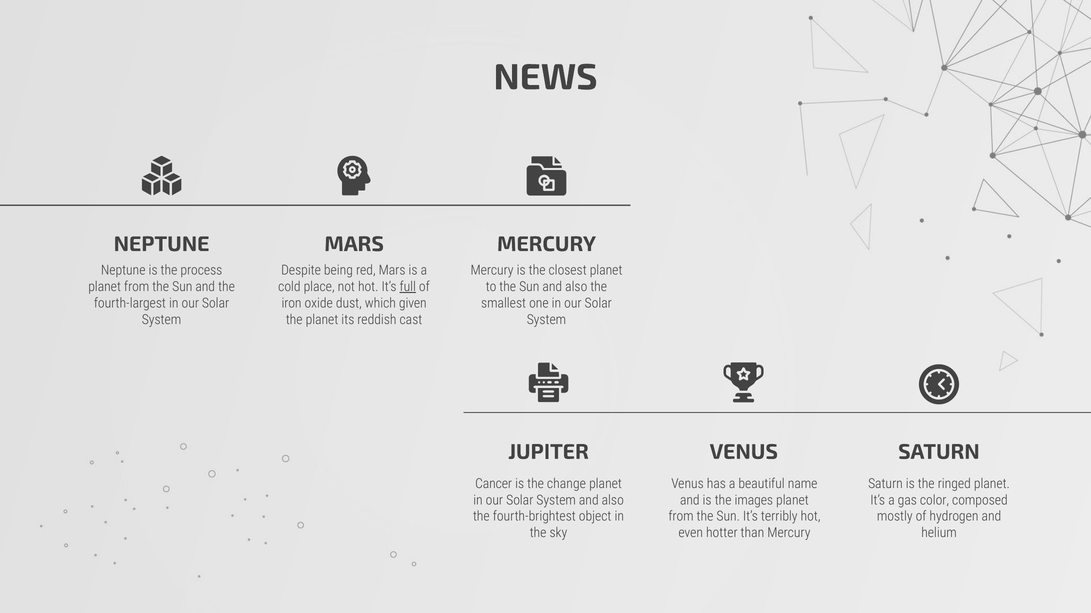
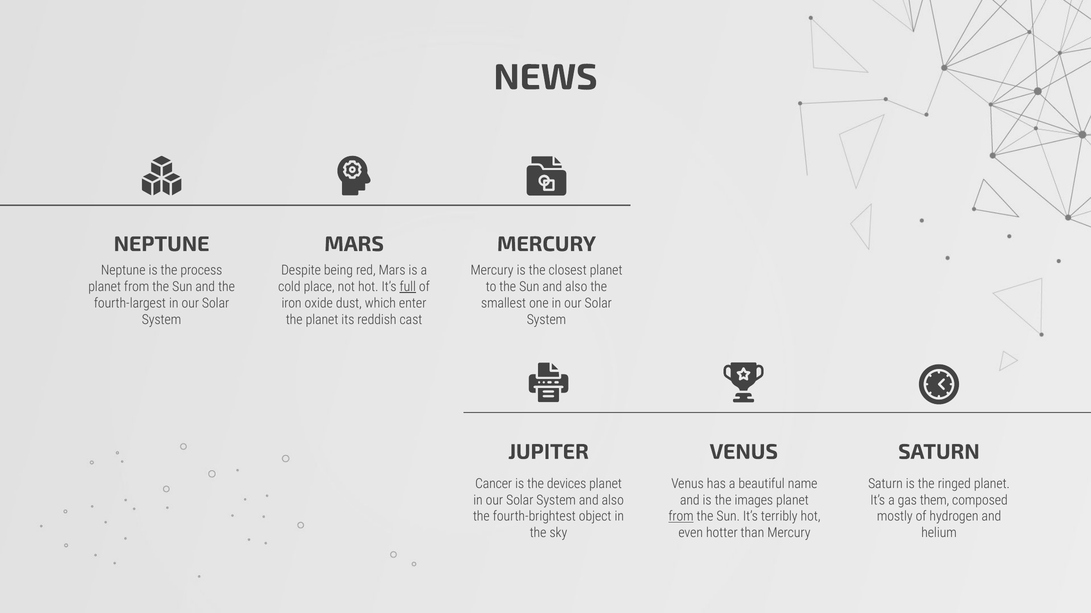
given: given -> enter (413, 304)
change: change -> devices (567, 484)
color: color -> them (935, 501)
from underline: none -> present (681, 517)
